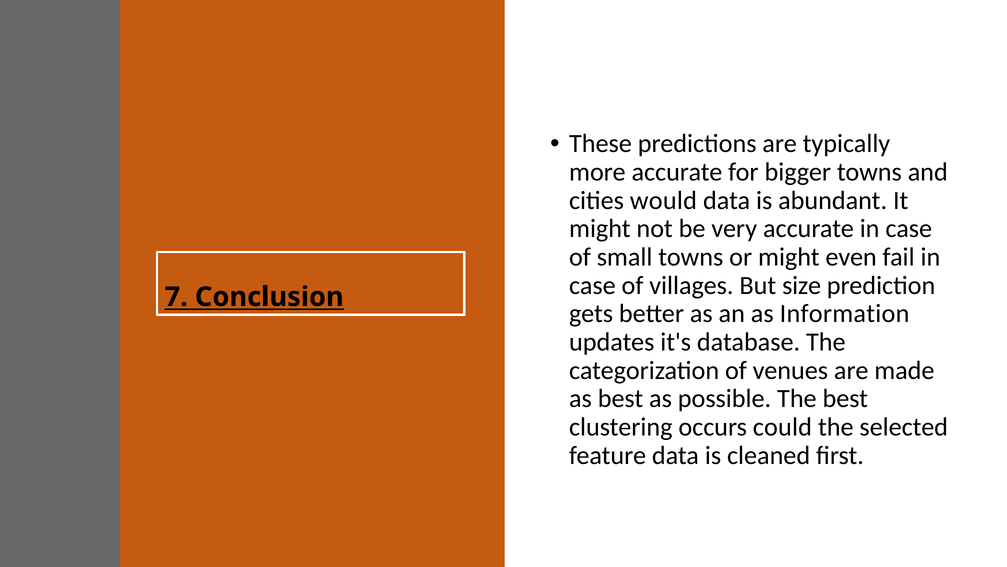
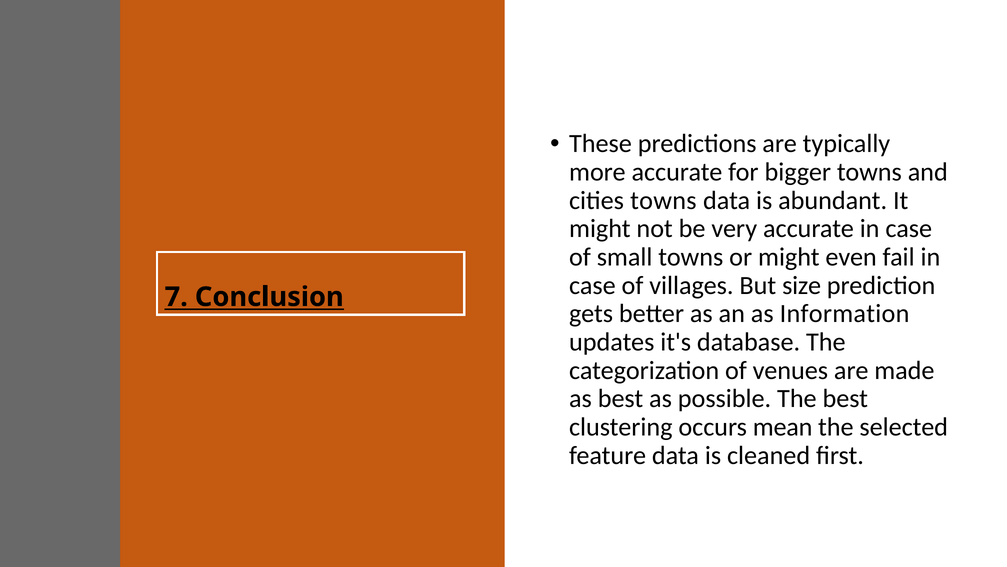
cities would: would -> towns (663, 200)
could: could -> mean (783, 427)
